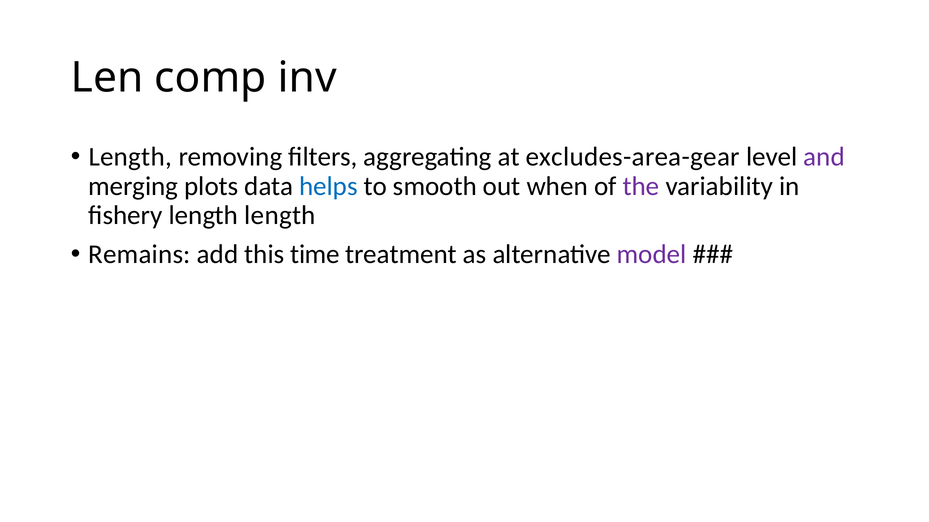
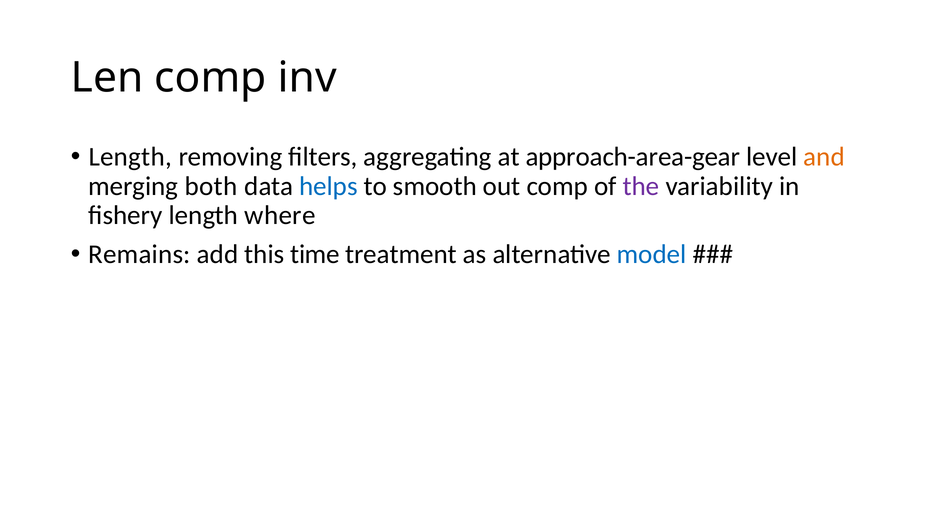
excludes-area-gear: excludes-area-gear -> approach-area-gear (633, 157)
and colour: purple -> orange (824, 157)
plots: plots -> both (211, 186)
out when: when -> comp (557, 186)
length length: length -> where (280, 216)
model colour: purple -> blue (652, 255)
